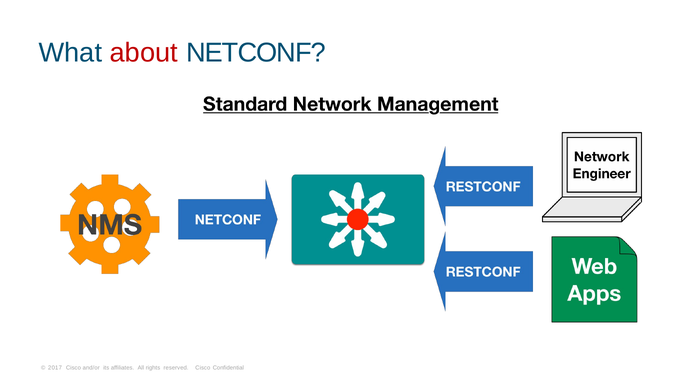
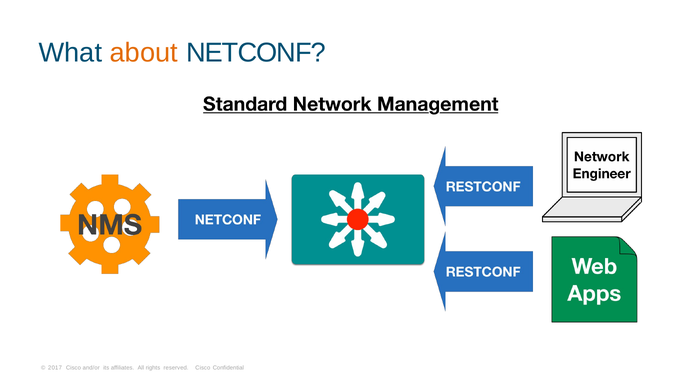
about colour: red -> orange (144, 53)
